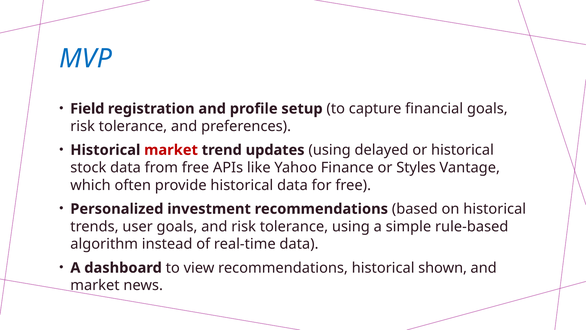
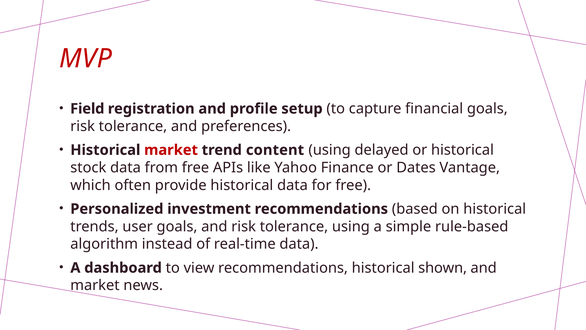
MVP colour: blue -> red (86, 59)
updates: updates -> content (275, 150)
Styles: Styles -> Dates (416, 167)
